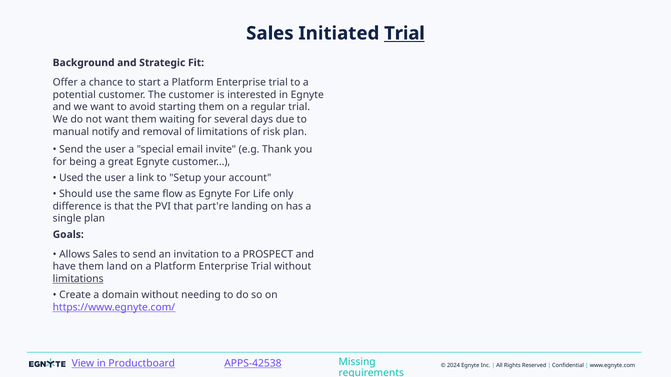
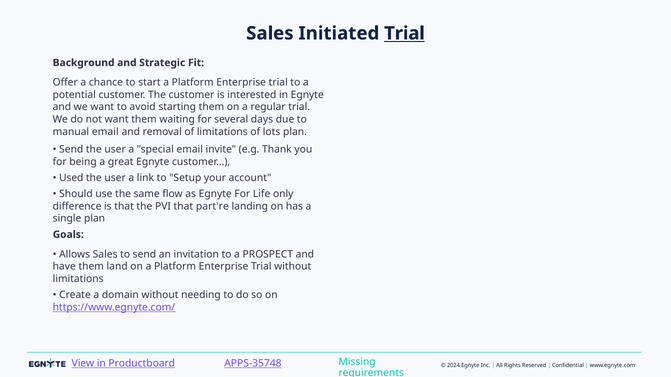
manual notify: notify -> email (105, 132)
risk: risk -> lots (272, 132)
limitations underline: present -> none (78, 279)
APPS-42538: APPS-42538 -> APPS-35748 (253, 364)
